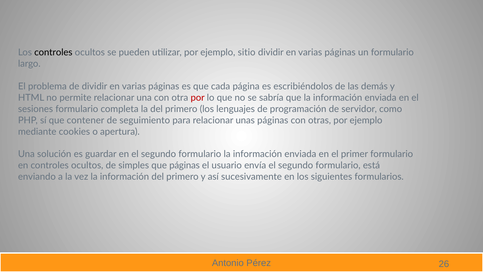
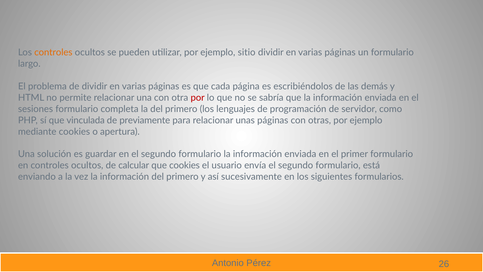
controles colour: black -> orange (53, 53)
contener: contener -> vinculada (86, 120)
seguimiento: seguimiento -> previamente (145, 120)
simples: simples -> calcular (134, 165)
que páginas: páginas -> cookies (184, 165)
